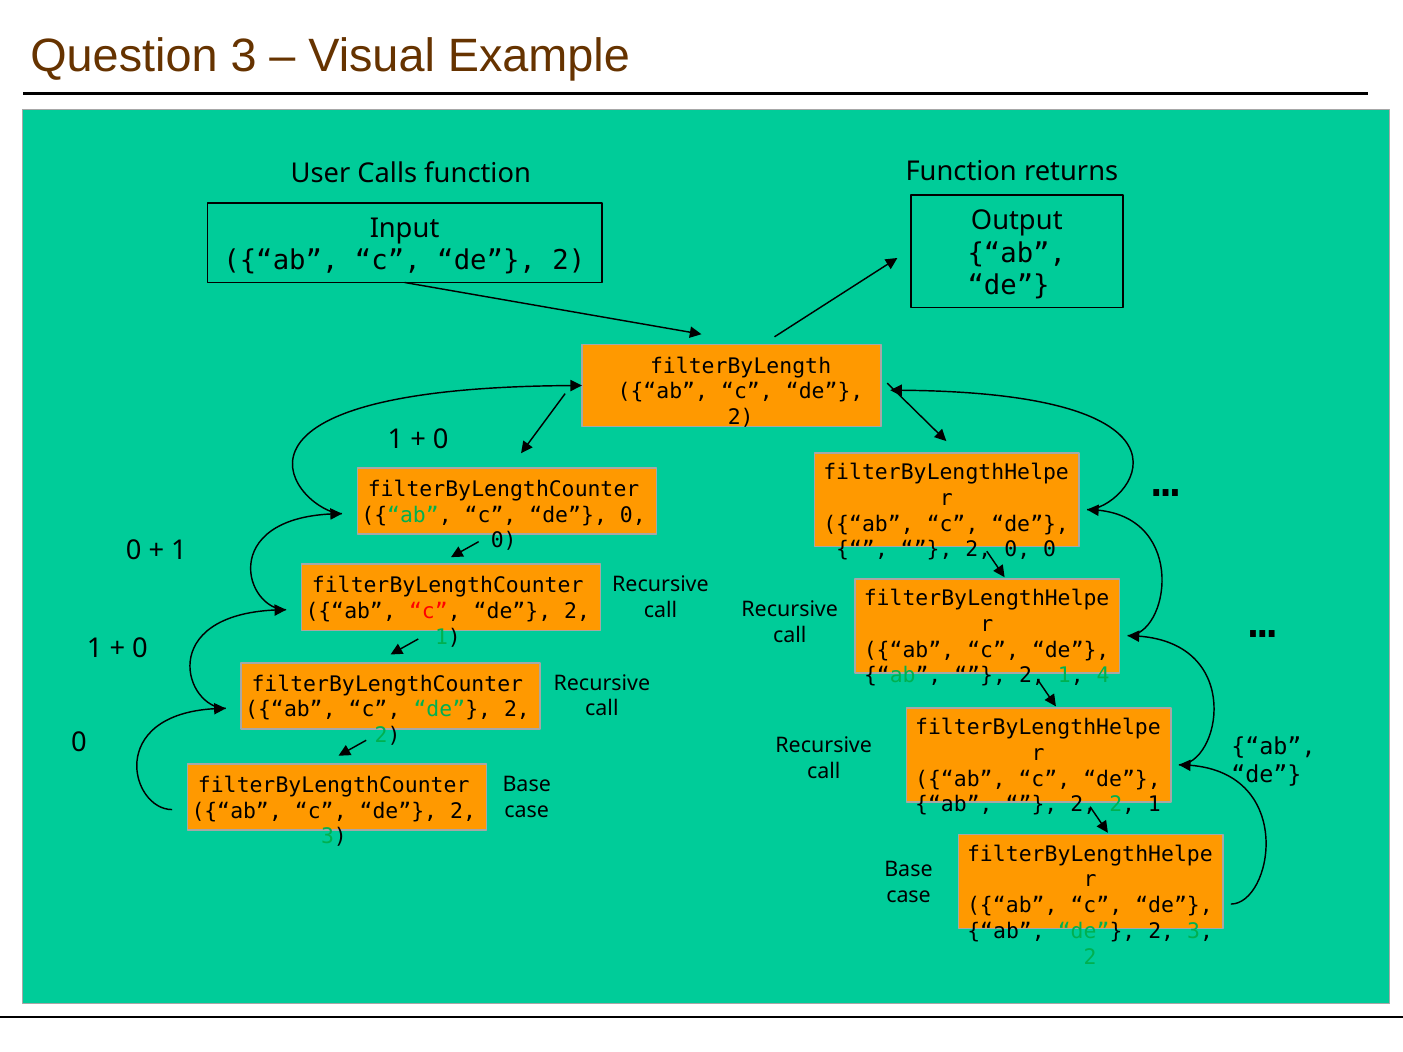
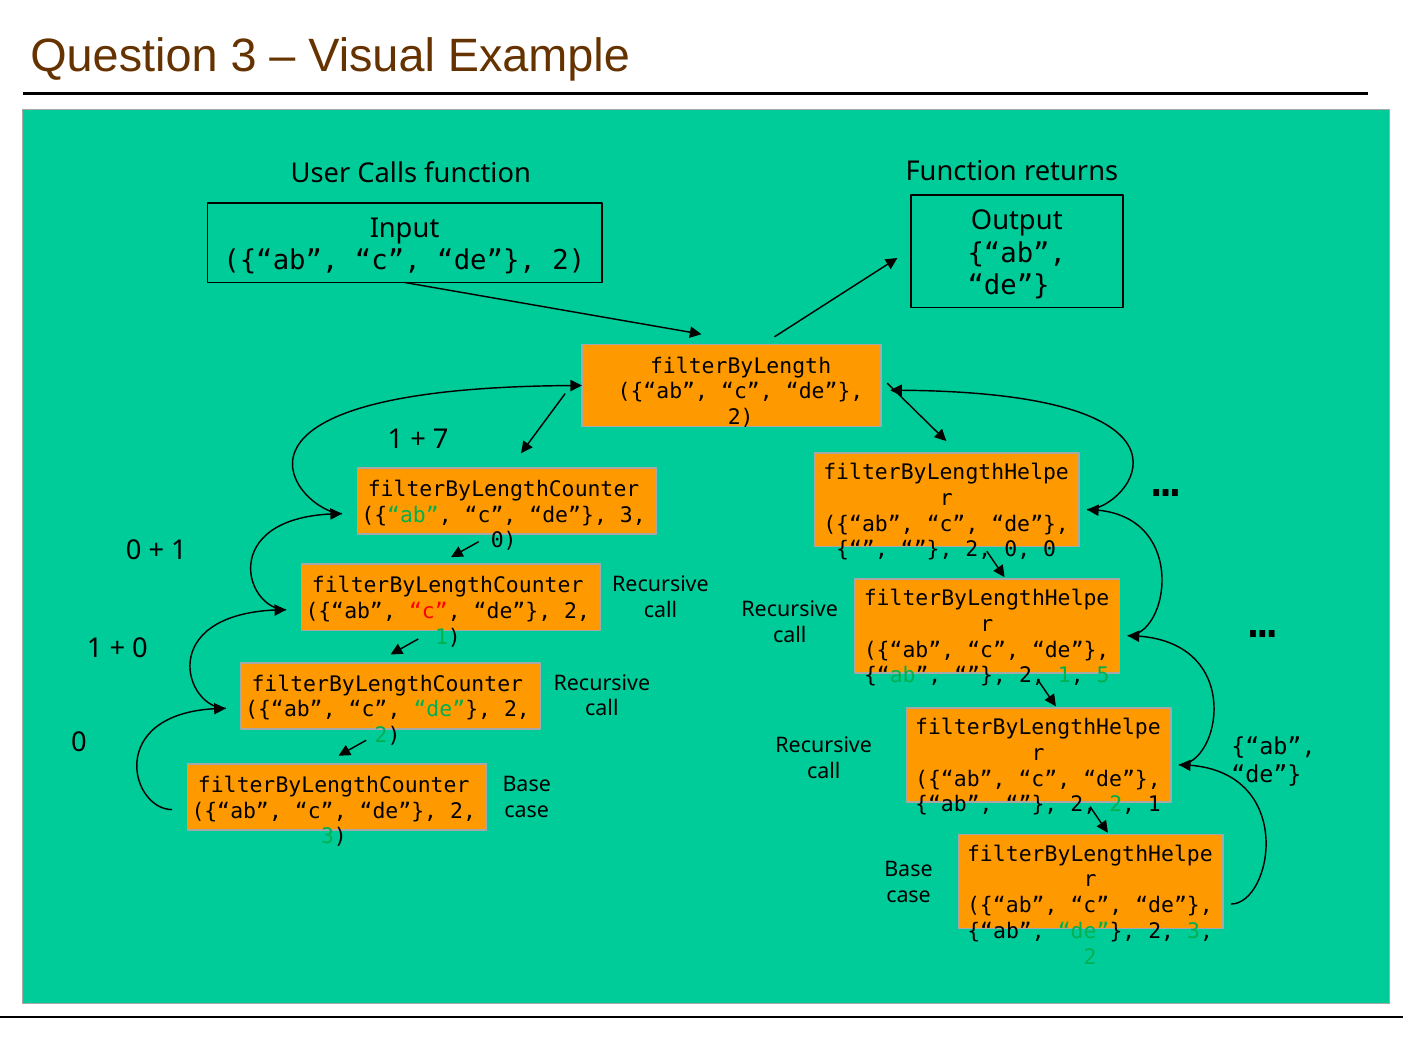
0: 0 -> 7 (441, 440)
de 0: 0 -> 3 (633, 515)
4: 4 -> 5 (1103, 676)
